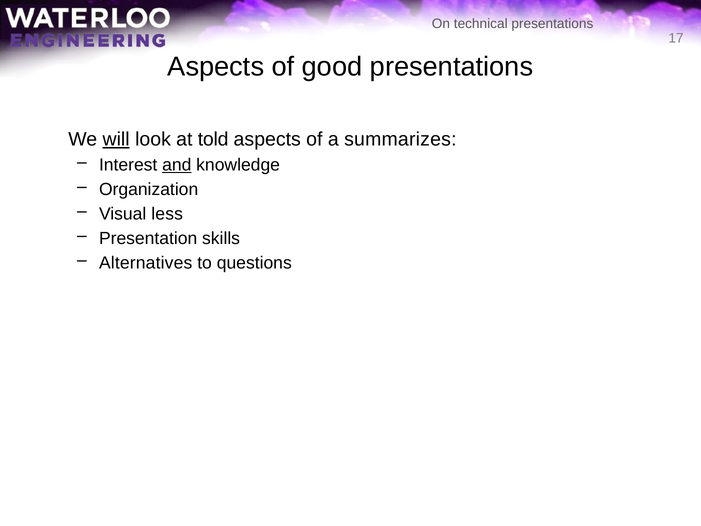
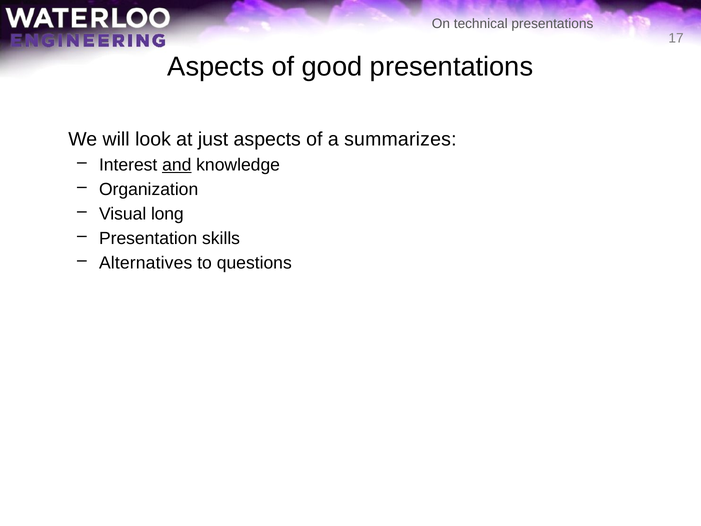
will underline: present -> none (116, 139)
told: told -> just (213, 139)
less: less -> long (167, 214)
